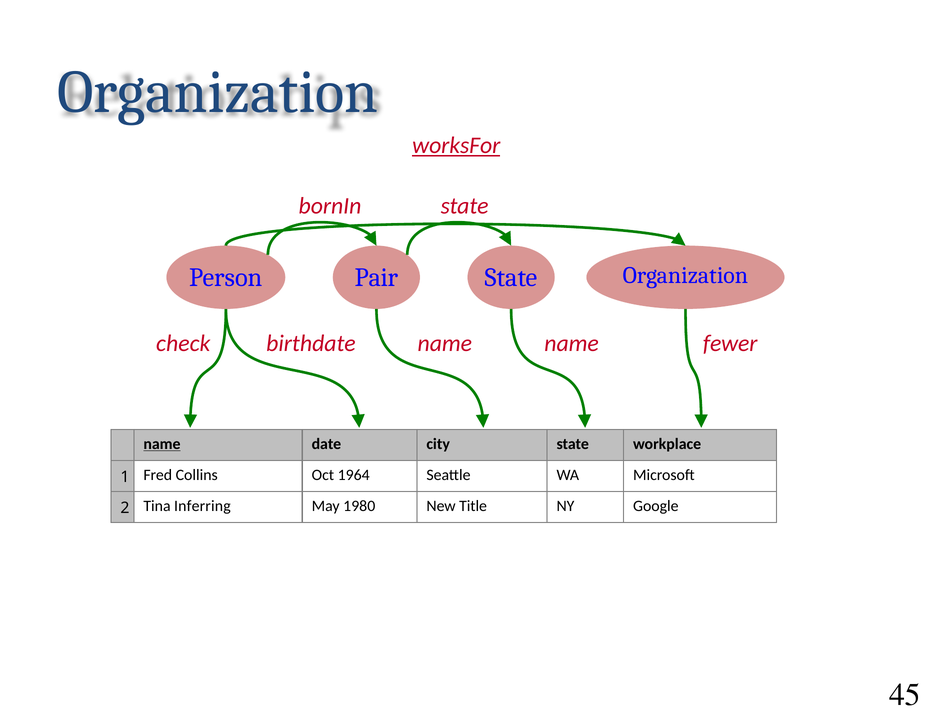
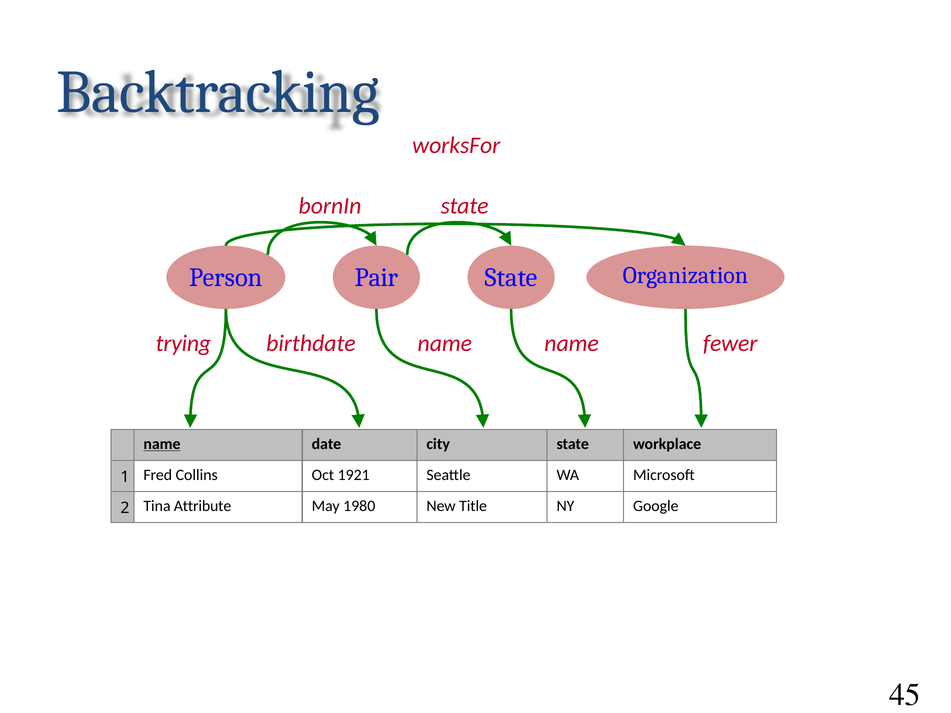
Organization: Organization -> Backtracking (218, 92)
worksFor underline: present -> none (456, 146)
check: check -> trying (183, 344)
1964: 1964 -> 1921 (354, 475)
Inferring: Inferring -> Attribute (203, 506)
